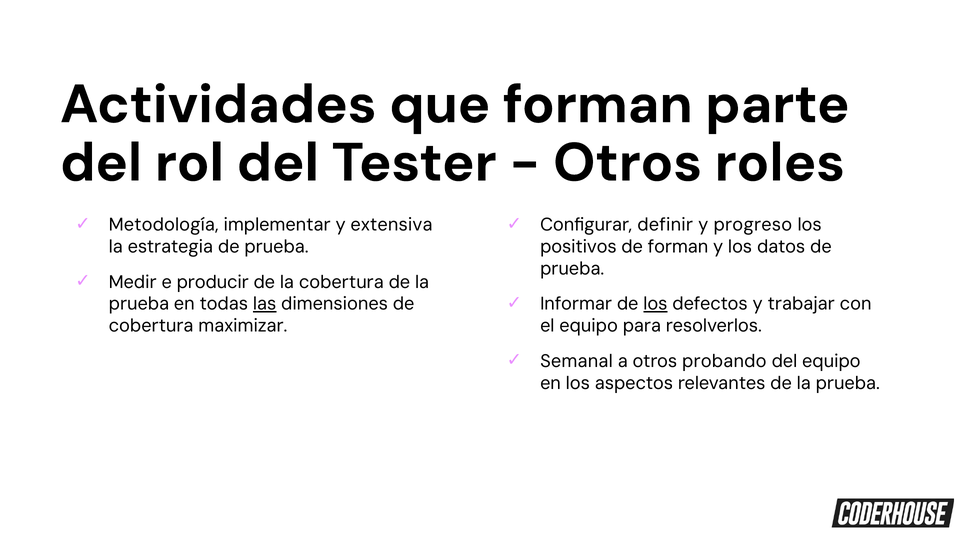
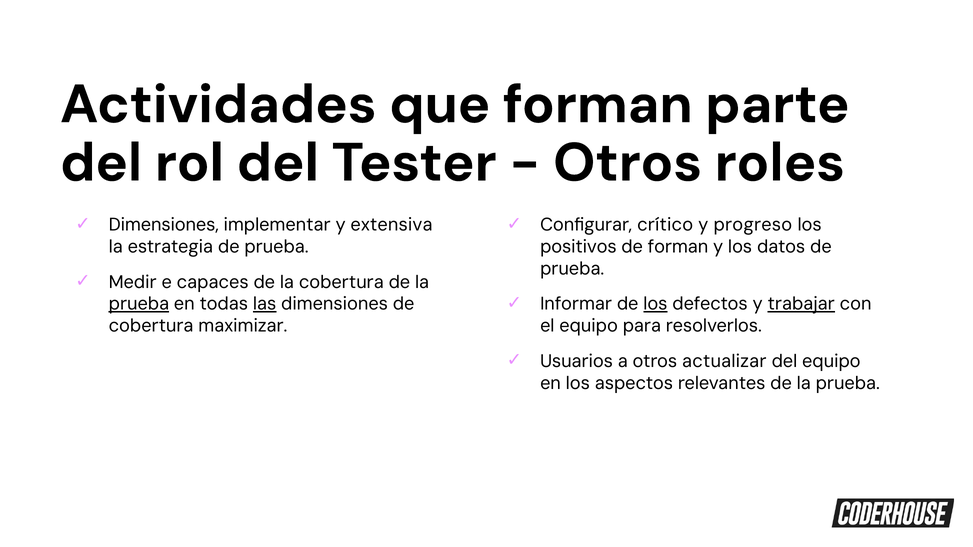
Metodología: Metodología -> Dimensiones (164, 225)
definir: definir -> crítico (665, 225)
producir: producir -> capaces (213, 282)
trabajar underline: none -> present (801, 304)
prueba underline: none -> present (139, 304)
Semanal: Semanal -> Usuarios (577, 361)
probando: probando -> actualizar (724, 361)
